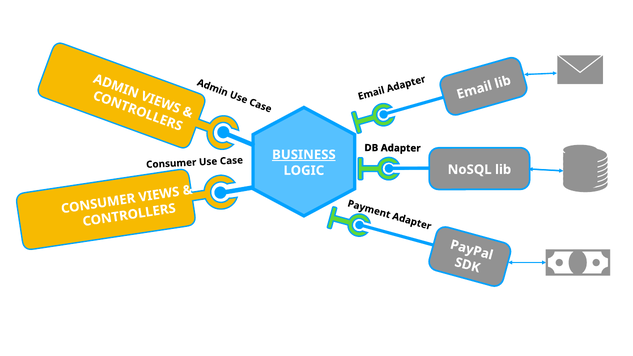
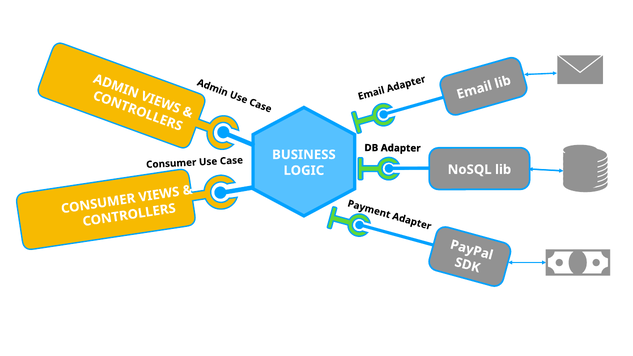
BUSINESS underline: present -> none (304, 155)
